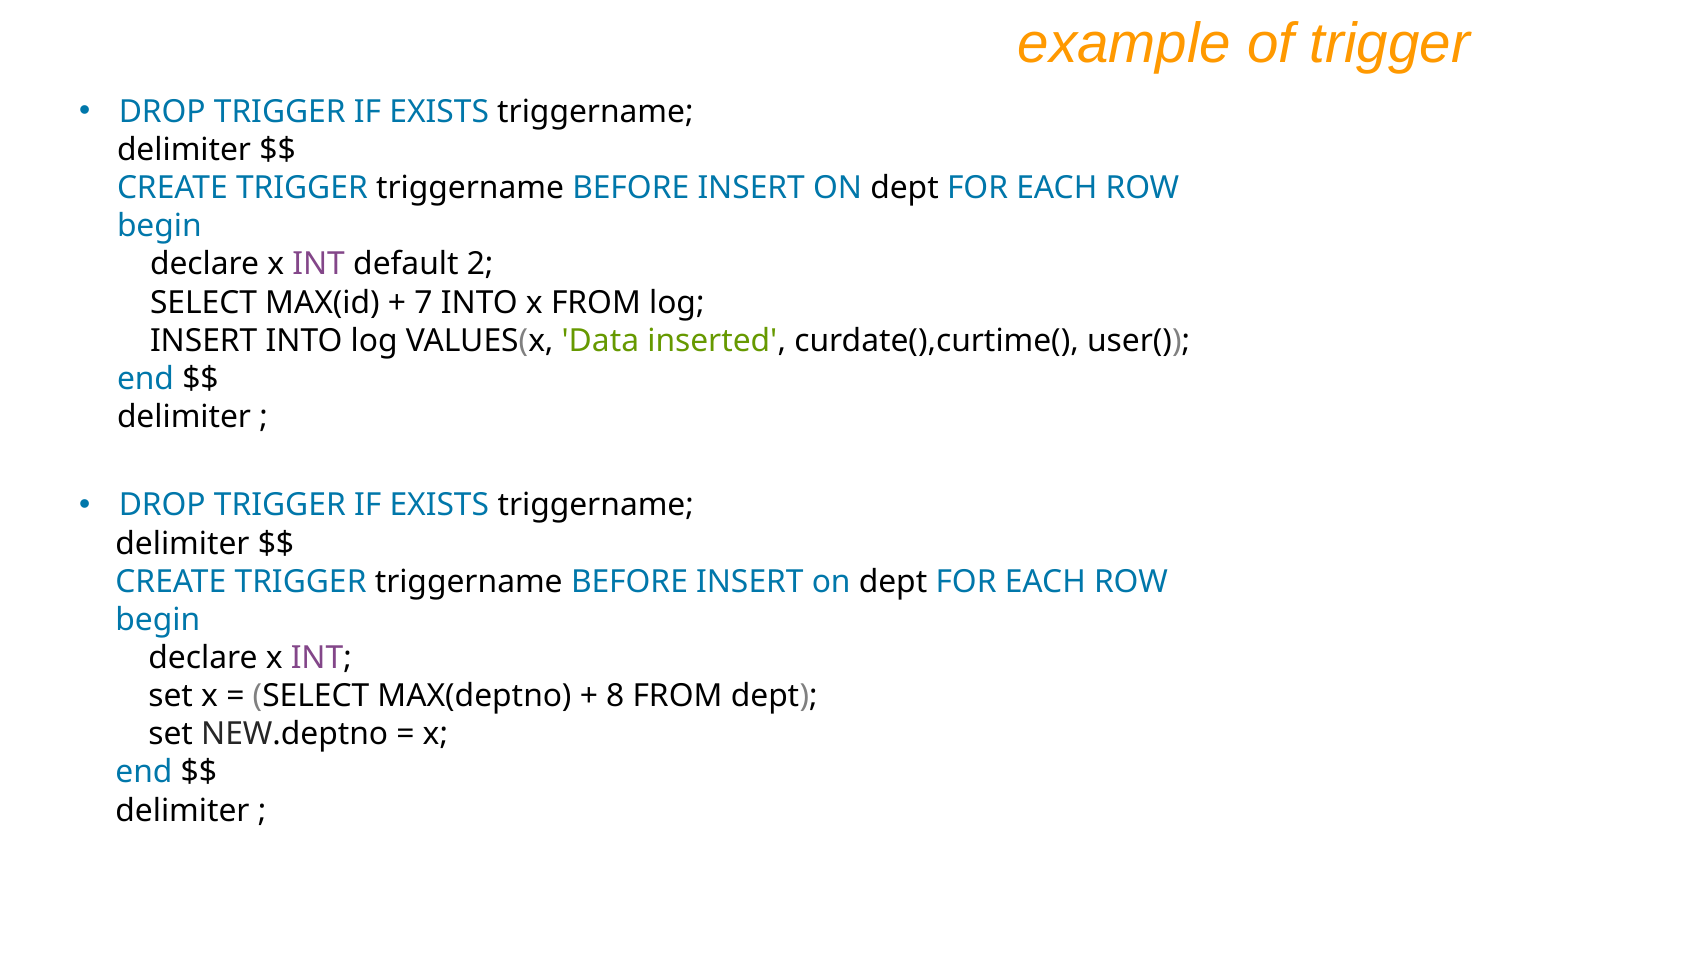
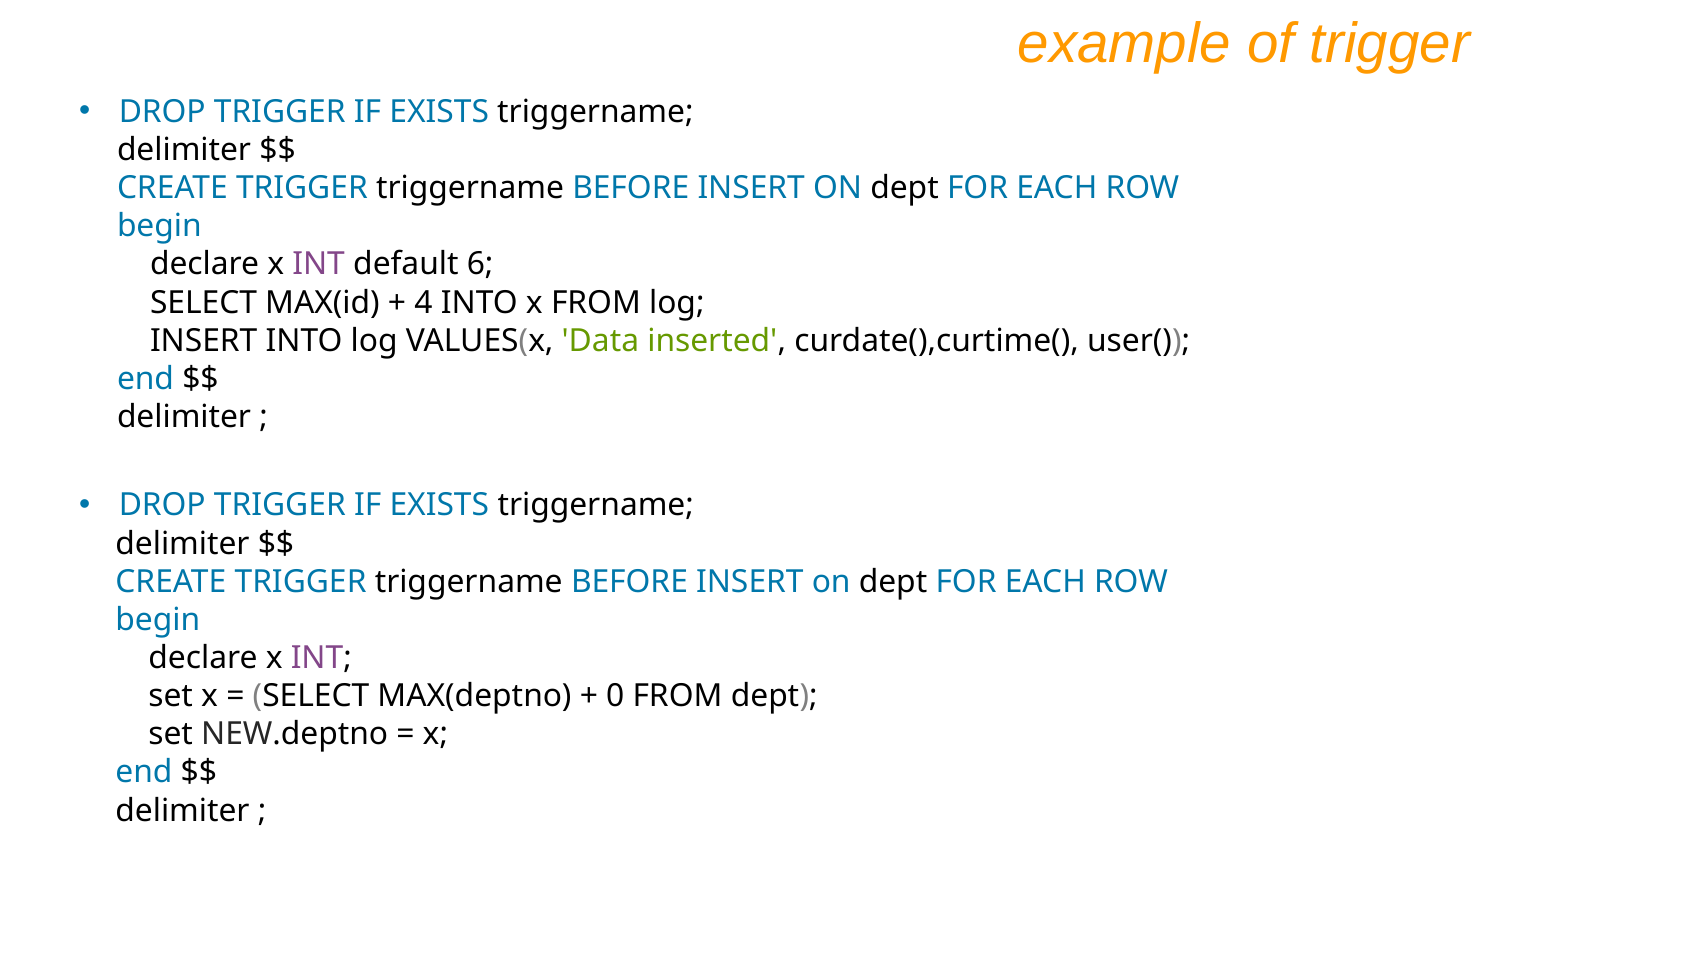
2: 2 -> 6 (480, 264)
7: 7 -> 4 (423, 302)
8: 8 -> 0 (615, 696)
